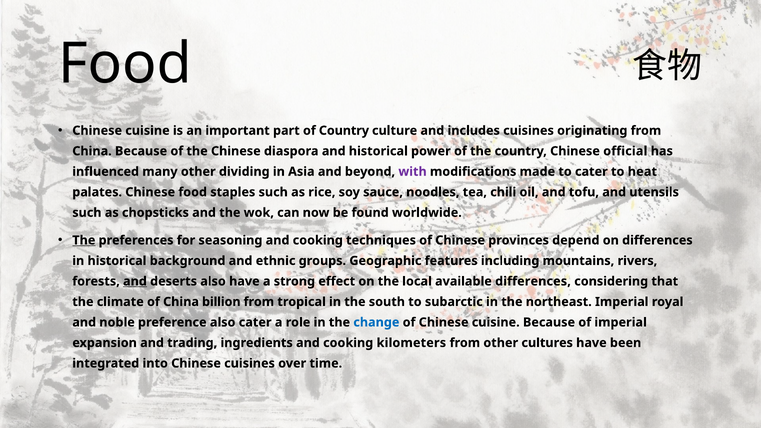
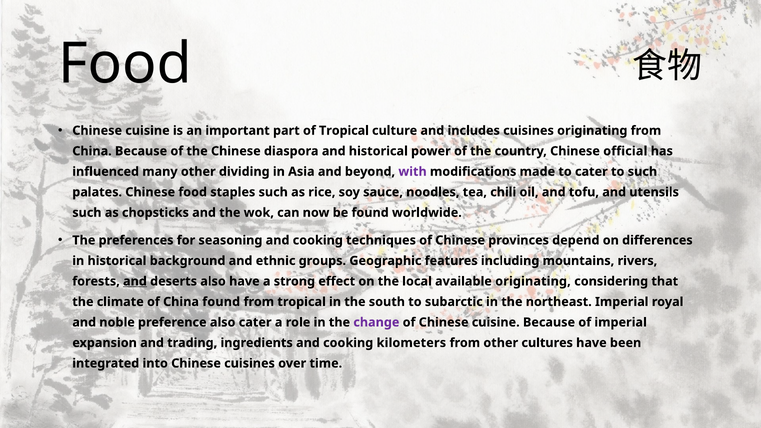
of Country: Country -> Tropical (344, 131)
to heat: heat -> such (642, 172)
The underline: present -> none (84, 240)
available differences: differences -> originating (533, 281)
China billion: billion -> found (221, 302)
change colour: blue -> purple (376, 322)
